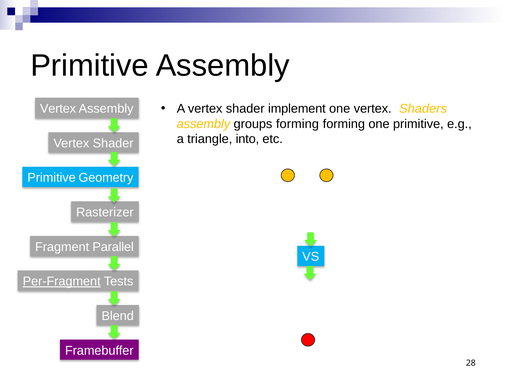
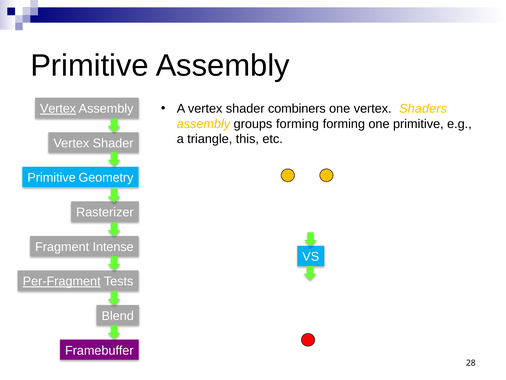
implement: implement -> combiners (297, 109)
Vertex underline: none -> present (58, 109)
into: into -> this (247, 139)
Parallel: Parallel -> Intense (113, 247)
